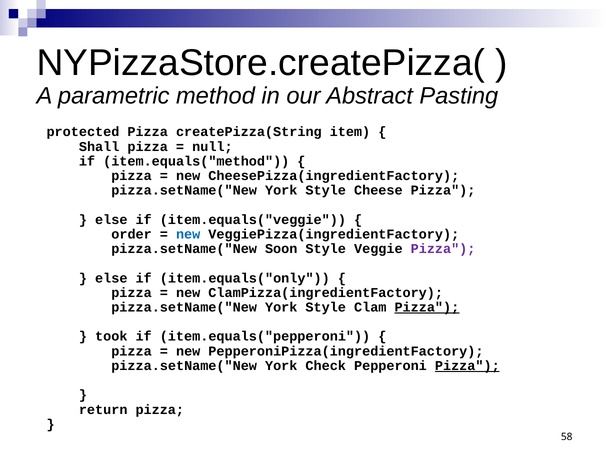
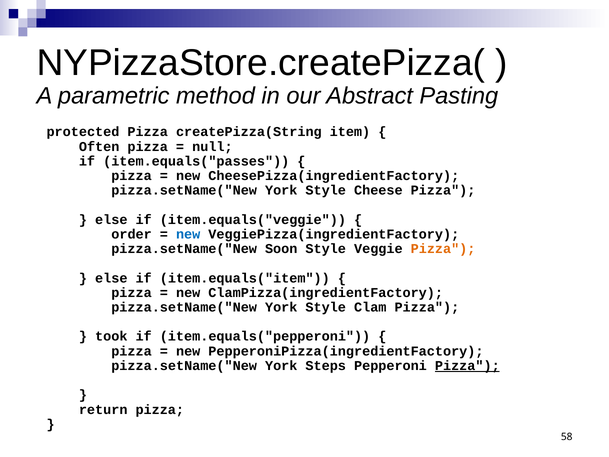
Shall: Shall -> Often (99, 147)
item.equals("method: item.equals("method -> item.equals("passes (196, 161)
Pizza colour: purple -> orange (443, 249)
item.equals("only: item.equals("only -> item.equals("item (245, 278)
Pizza underline: present -> none (427, 307)
Check: Check -> Steps (326, 366)
